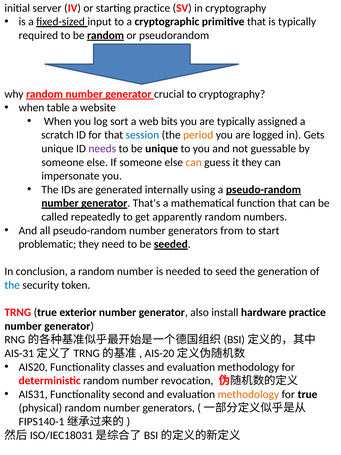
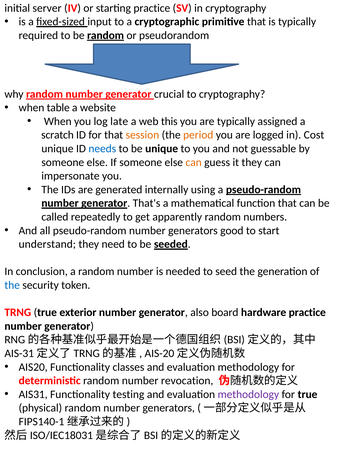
sort: sort -> late (119, 121)
bits: bits -> this (169, 121)
session colour: blue -> orange (142, 135)
Gets: Gets -> Cost (314, 135)
needs colour: purple -> blue (102, 149)
from: from -> good (232, 230)
problematic: problematic -> understand (47, 244)
install: install -> board (225, 312)
second: second -> testing (128, 394)
methodology colour: orange -> purple (248, 394)
